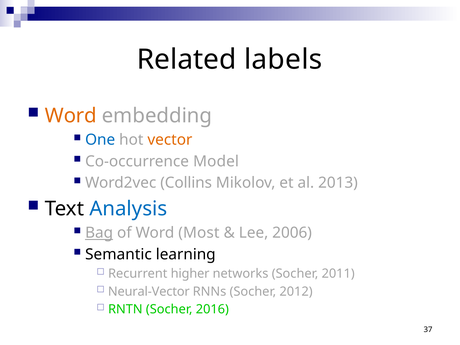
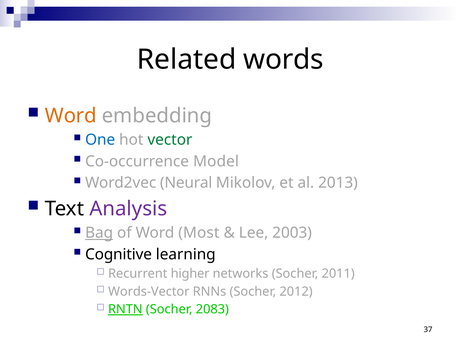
labels: labels -> words (283, 59)
vector colour: orange -> green (170, 140)
Collins: Collins -> Neural (186, 183)
Analysis colour: blue -> purple (128, 209)
2006: 2006 -> 2003 (292, 233)
Semantic: Semantic -> Cognitive (119, 254)
Neural-Vector: Neural-Vector -> Words-Vector (149, 291)
RNTN underline: none -> present (125, 309)
2016: 2016 -> 2083 (212, 309)
